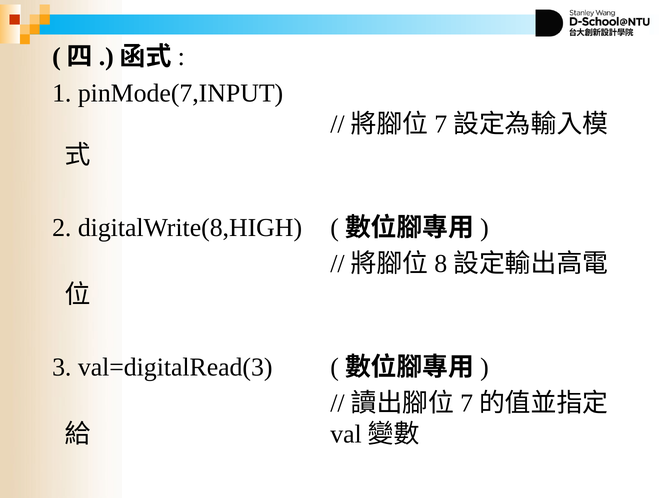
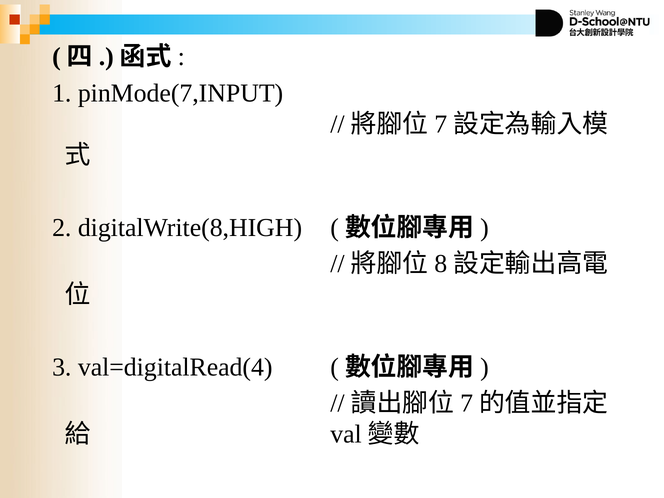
val=digitalRead(3: val=digitalRead(3 -> val=digitalRead(4 (175, 367)
